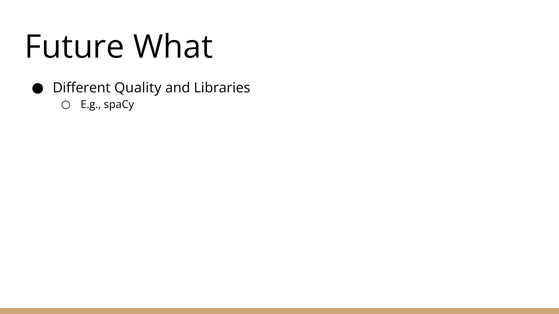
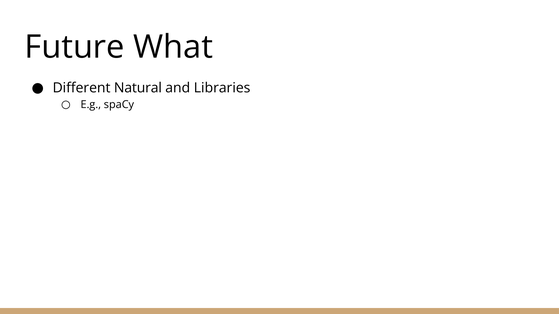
Quality: Quality -> Natural (138, 88)
